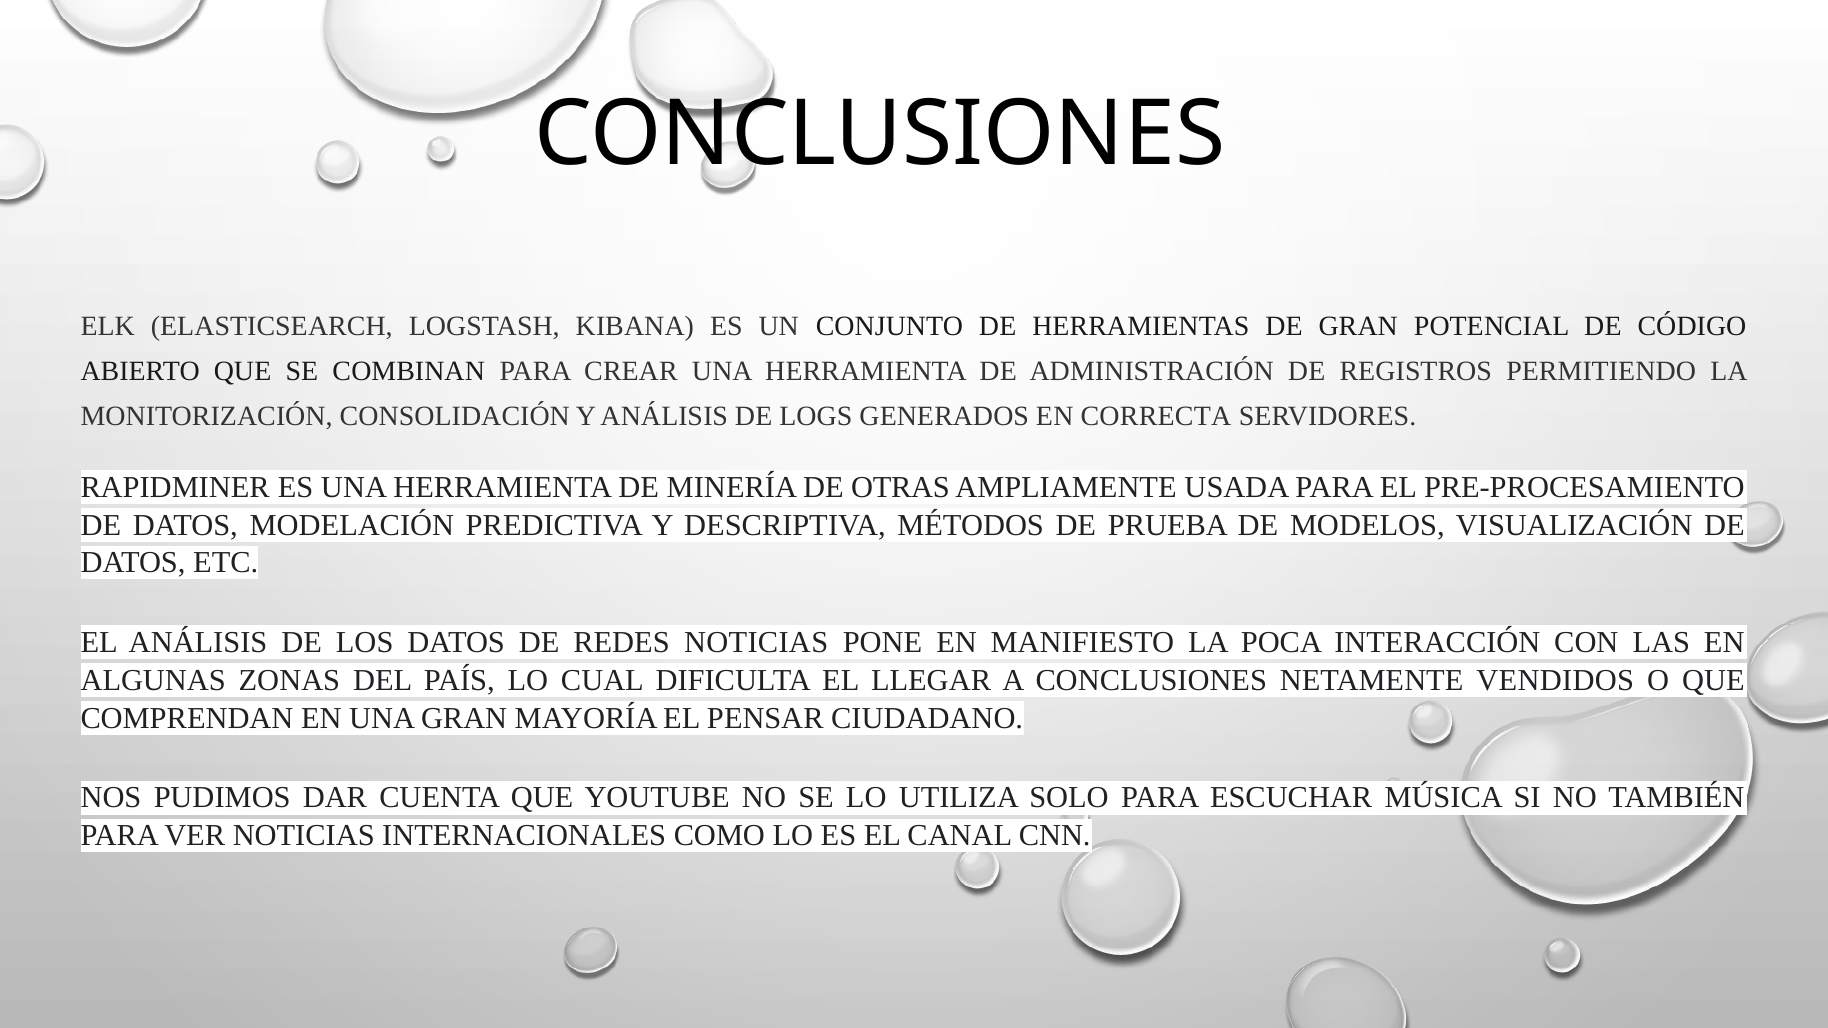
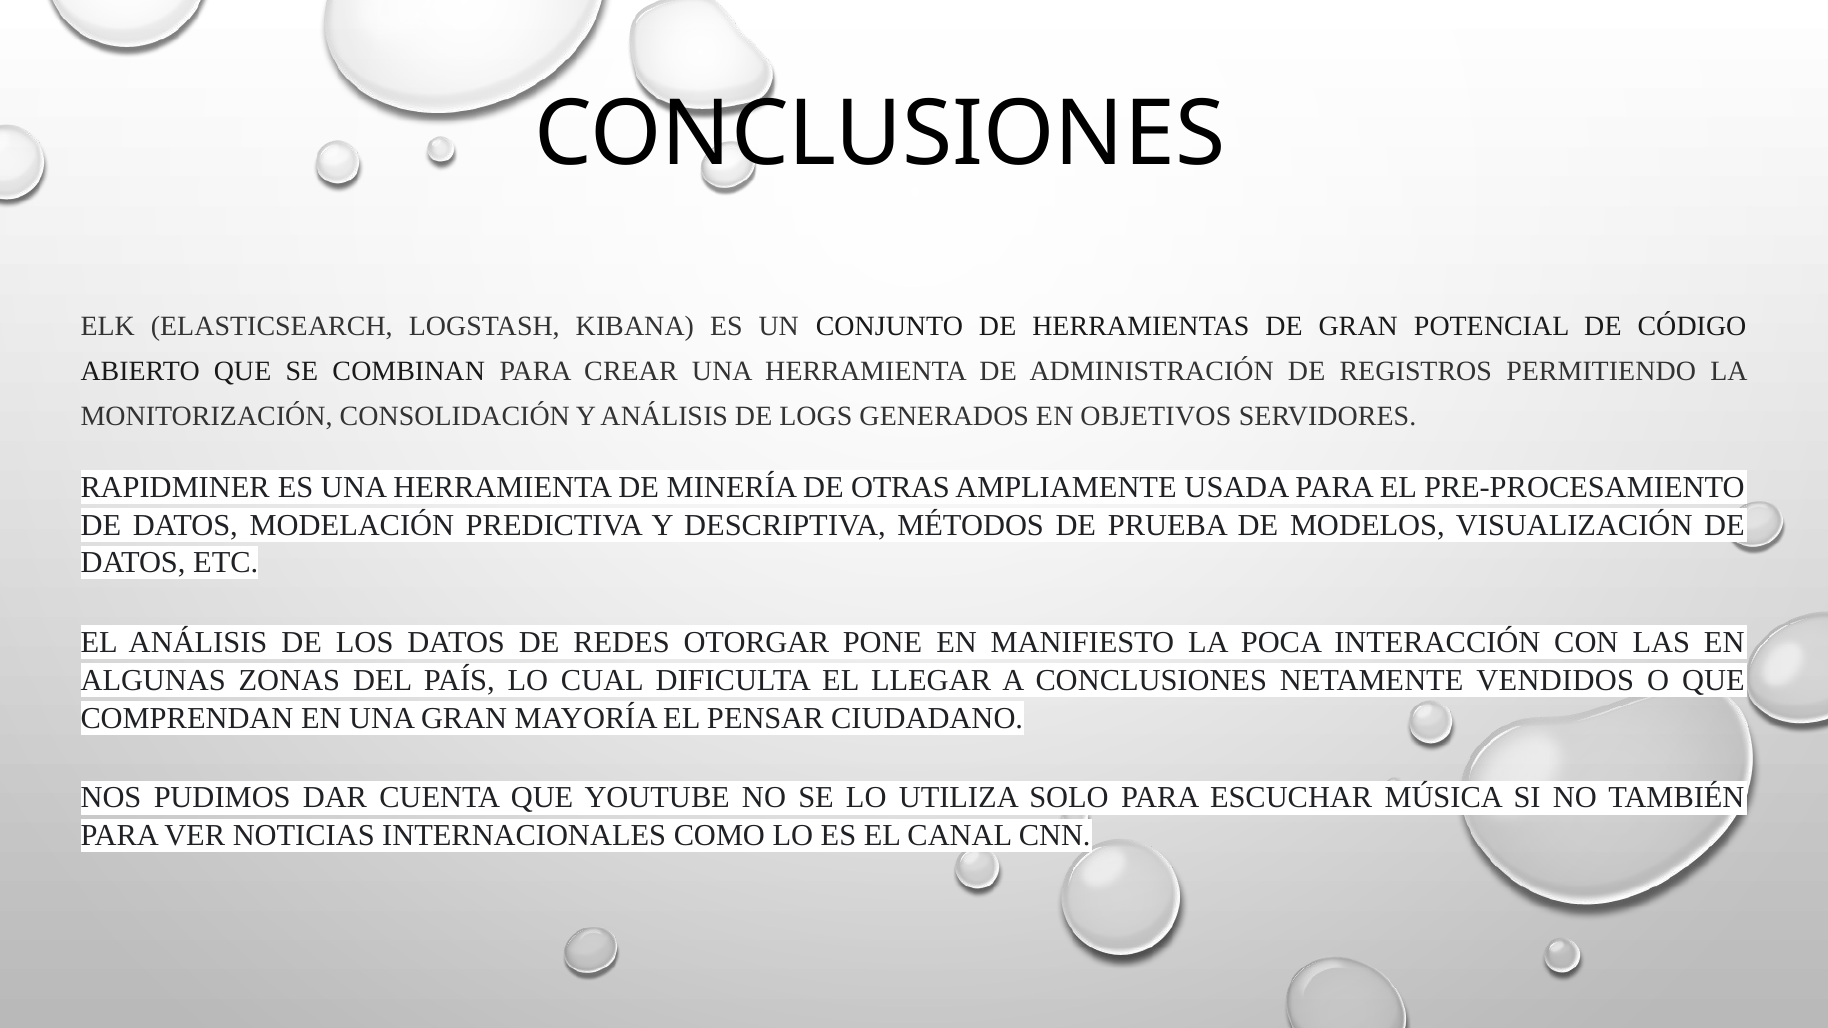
CORRECTA: CORRECTA -> OBJETIVOS (1156, 417)
REDES NOTICIAS: NOTICIAS -> OTORGAR (756, 643)
